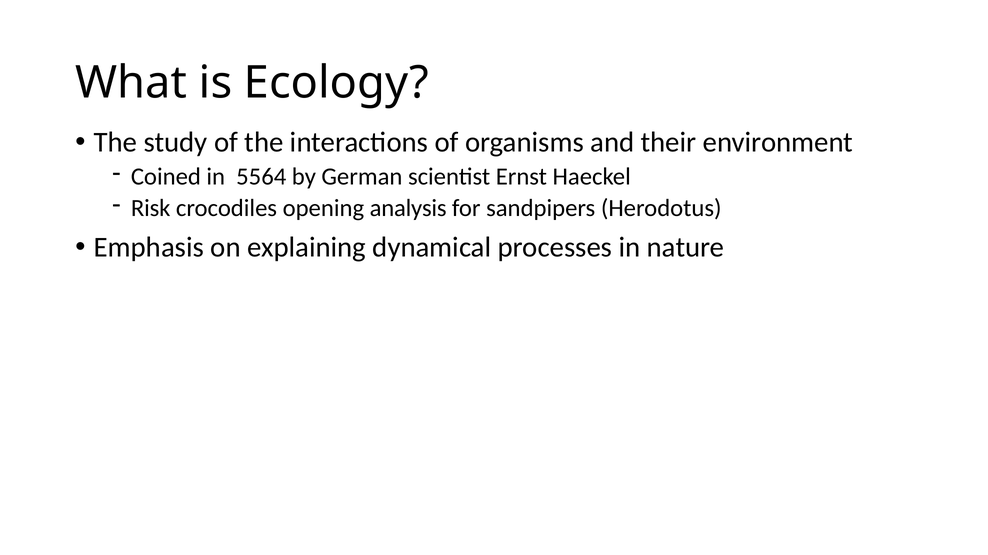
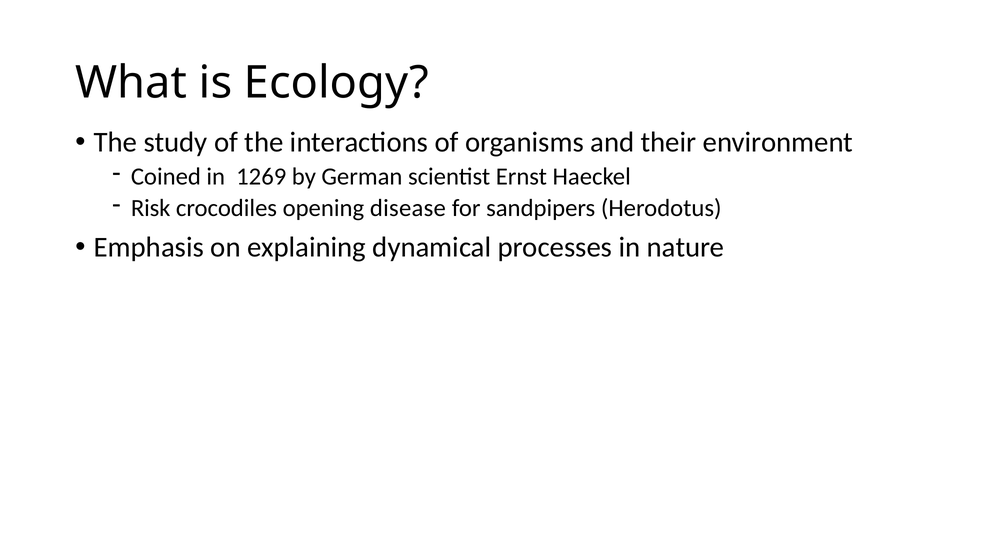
5564: 5564 -> 1269 (261, 177)
analysis: analysis -> disease (408, 209)
